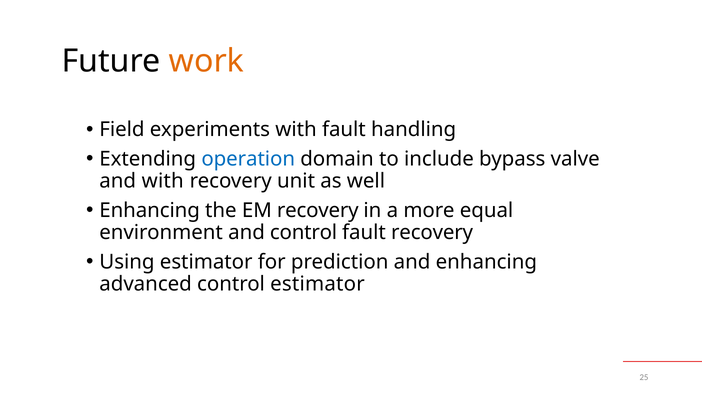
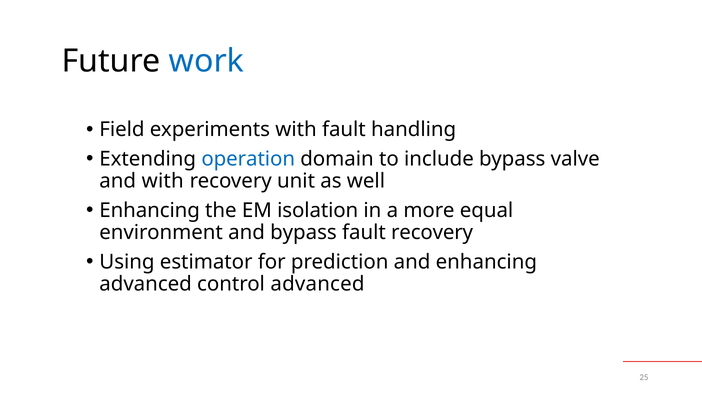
work colour: orange -> blue (206, 61)
EM recovery: recovery -> isolation (318, 210)
and control: control -> bypass (303, 232)
control estimator: estimator -> advanced (317, 284)
